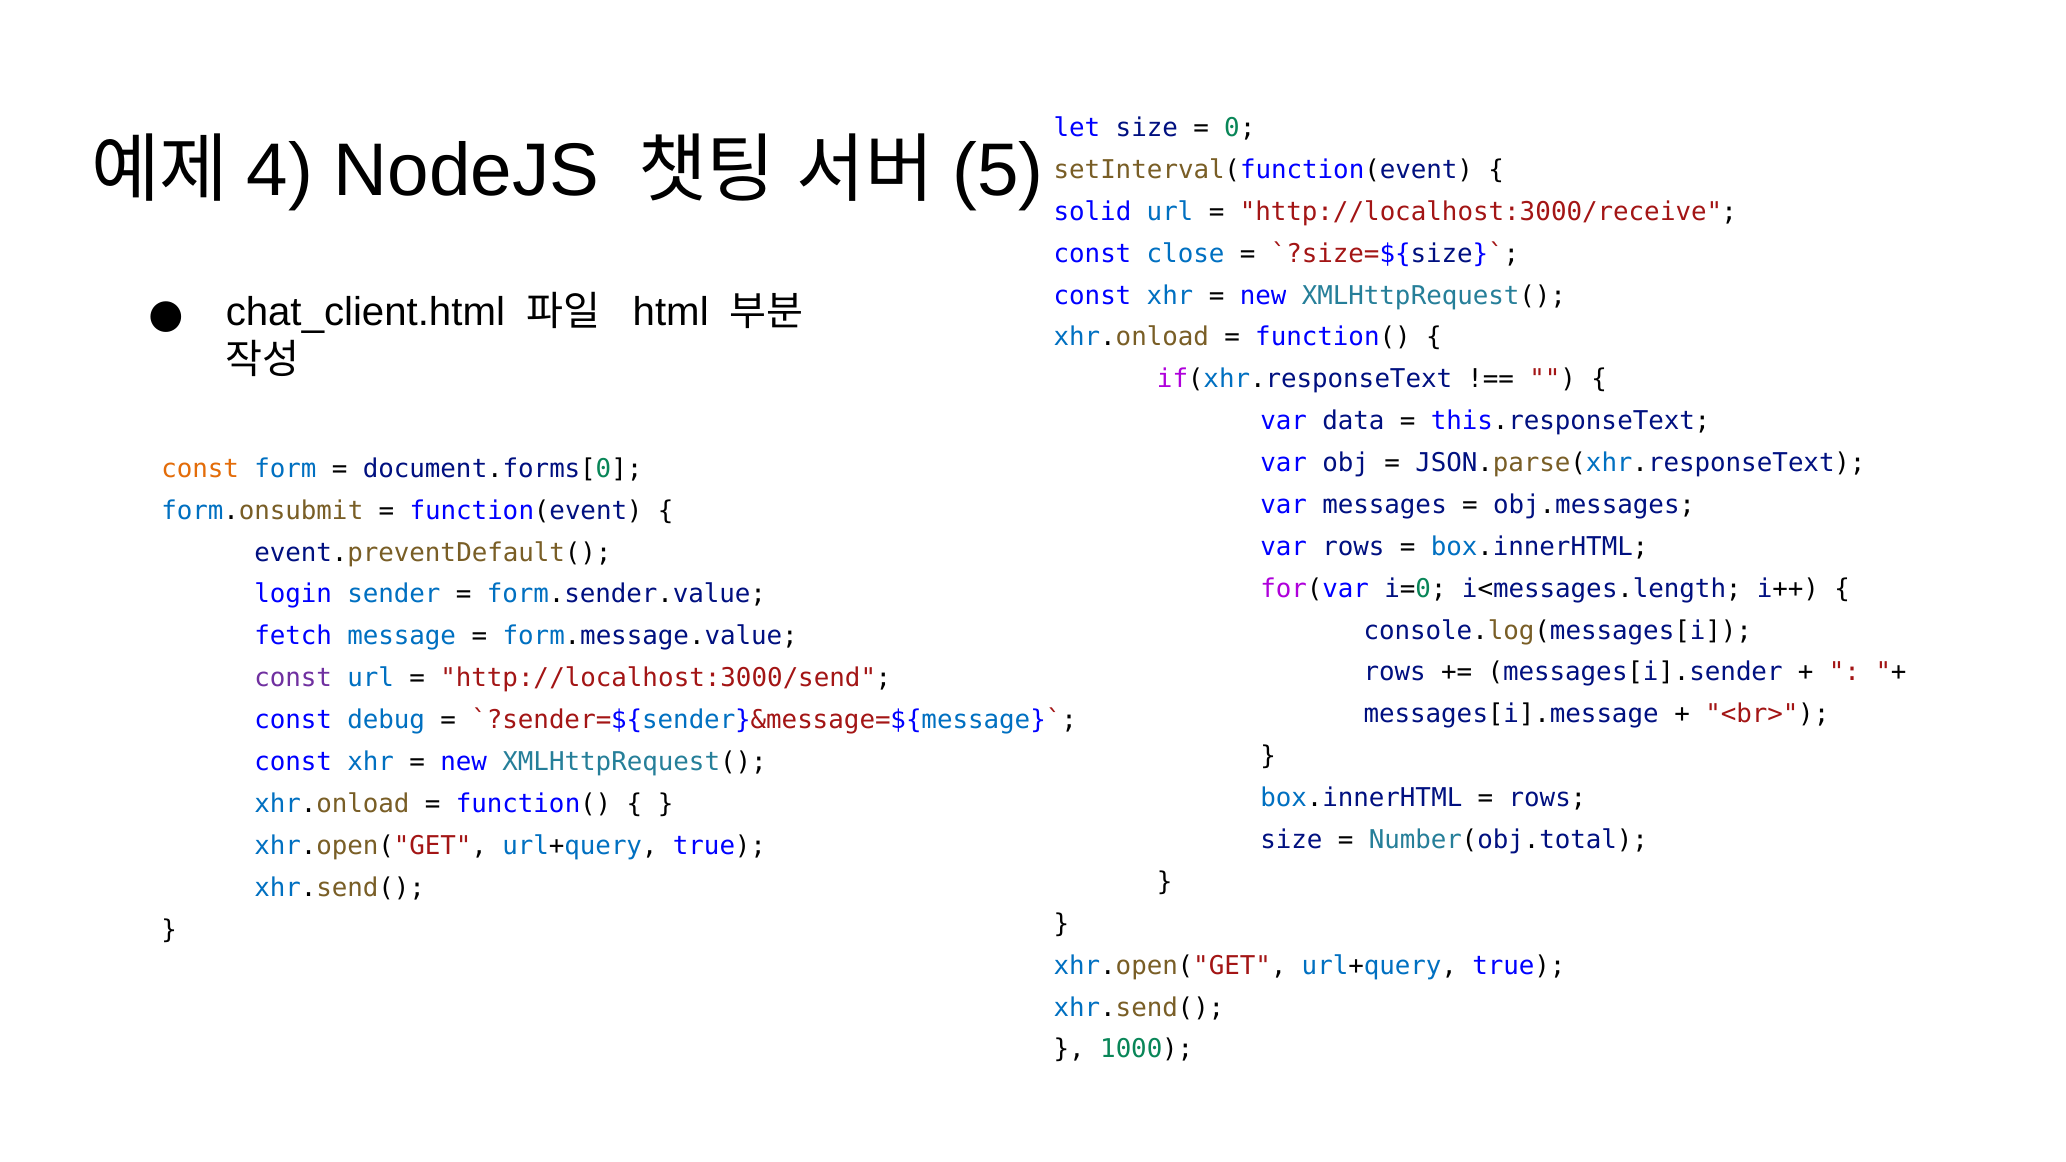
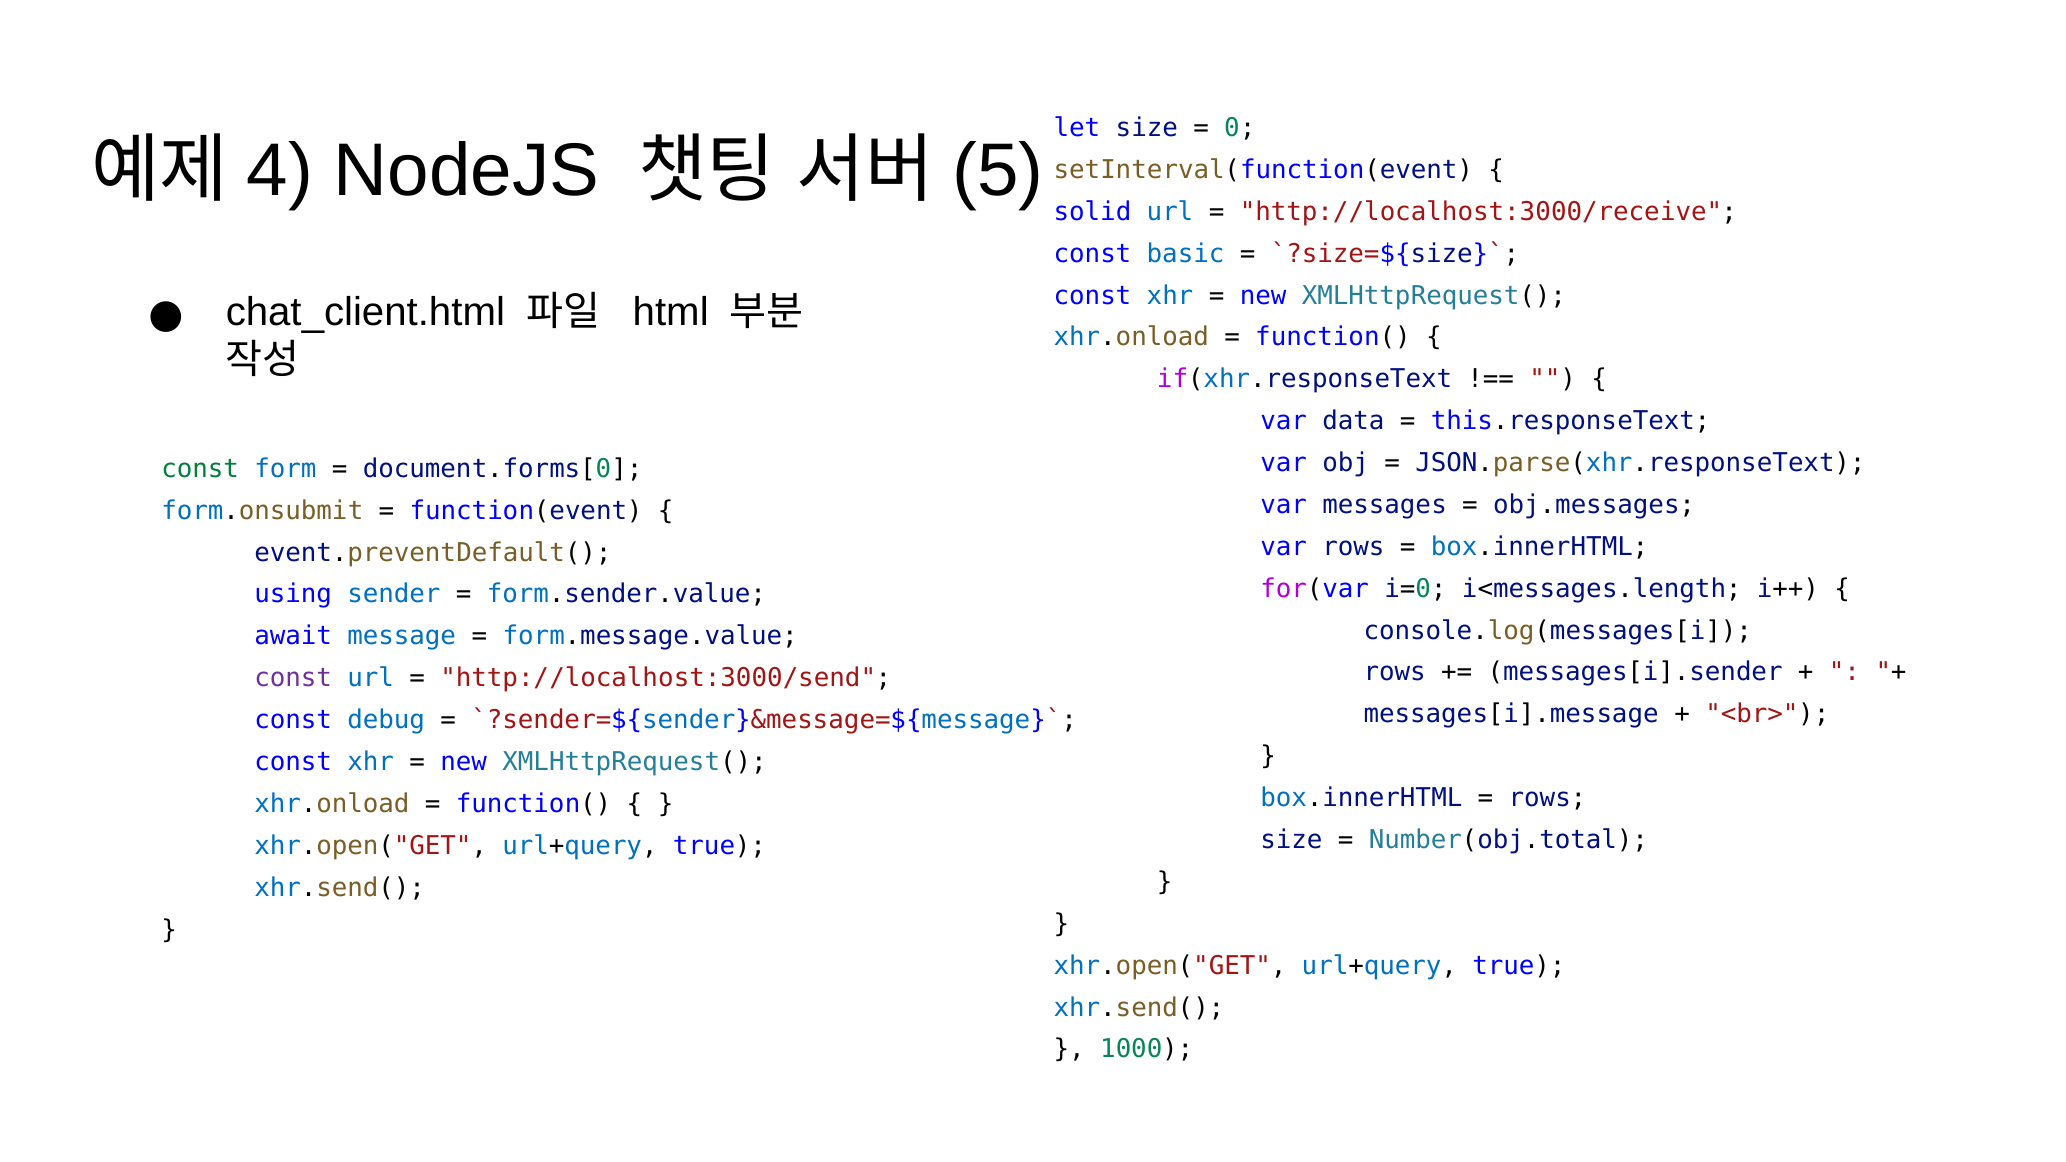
close: close -> basic (1186, 254)
const colour: orange -> green (200, 469)
login: login -> using (293, 595)
fetch: fetch -> await (293, 636)
